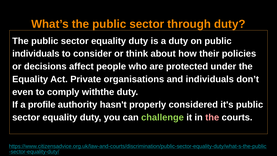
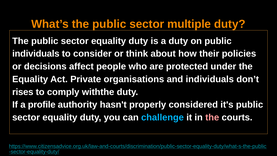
through: through -> multiple (189, 24)
even: even -> rises (23, 92)
challenge colour: light green -> light blue (162, 117)
